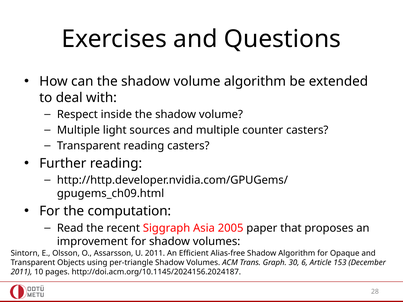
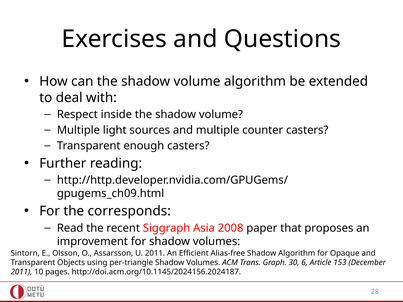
Transparent reading: reading -> enough (144, 146)
computation: computation -> corresponds (129, 211)
2005: 2005 -> 2008 (231, 228)
